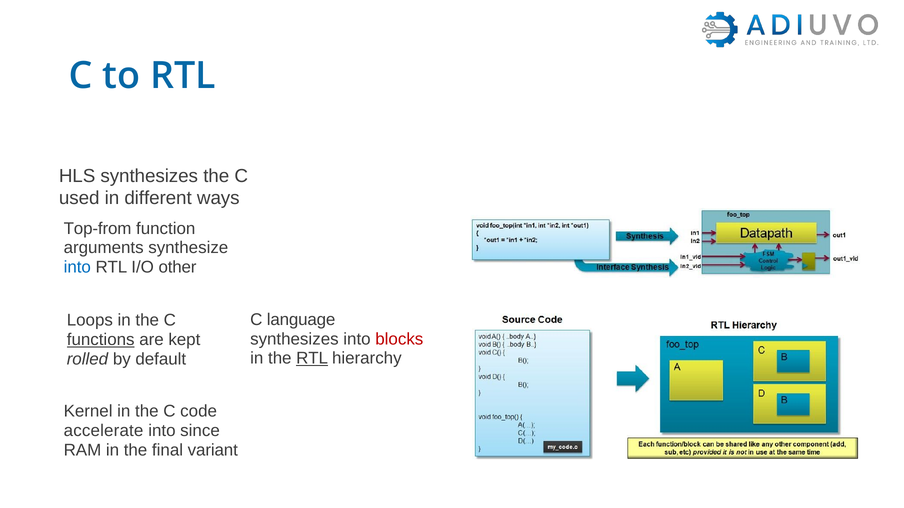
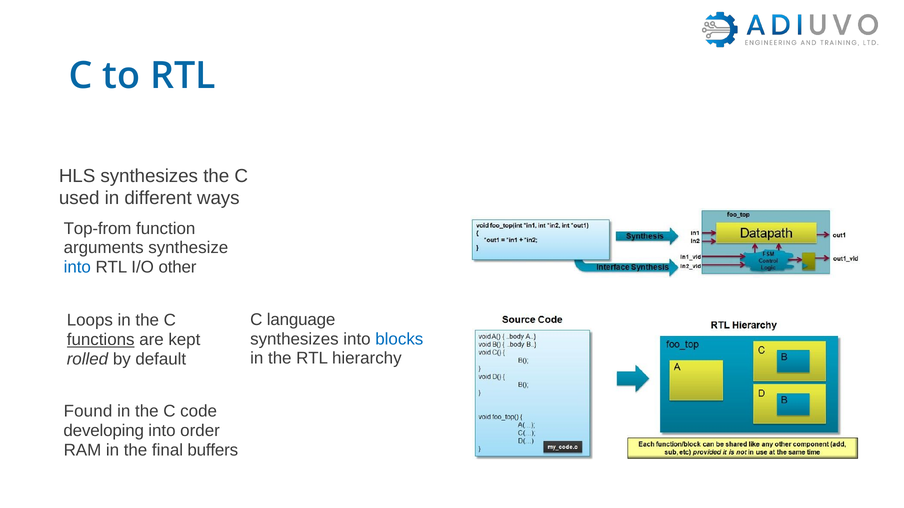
blocks colour: red -> blue (399, 339)
RTL underline: present -> none (312, 359)
Kernel: Kernel -> Found (88, 412)
accelerate: accelerate -> developing (104, 431)
since: since -> order (200, 431)
variant: variant -> buffers (213, 451)
